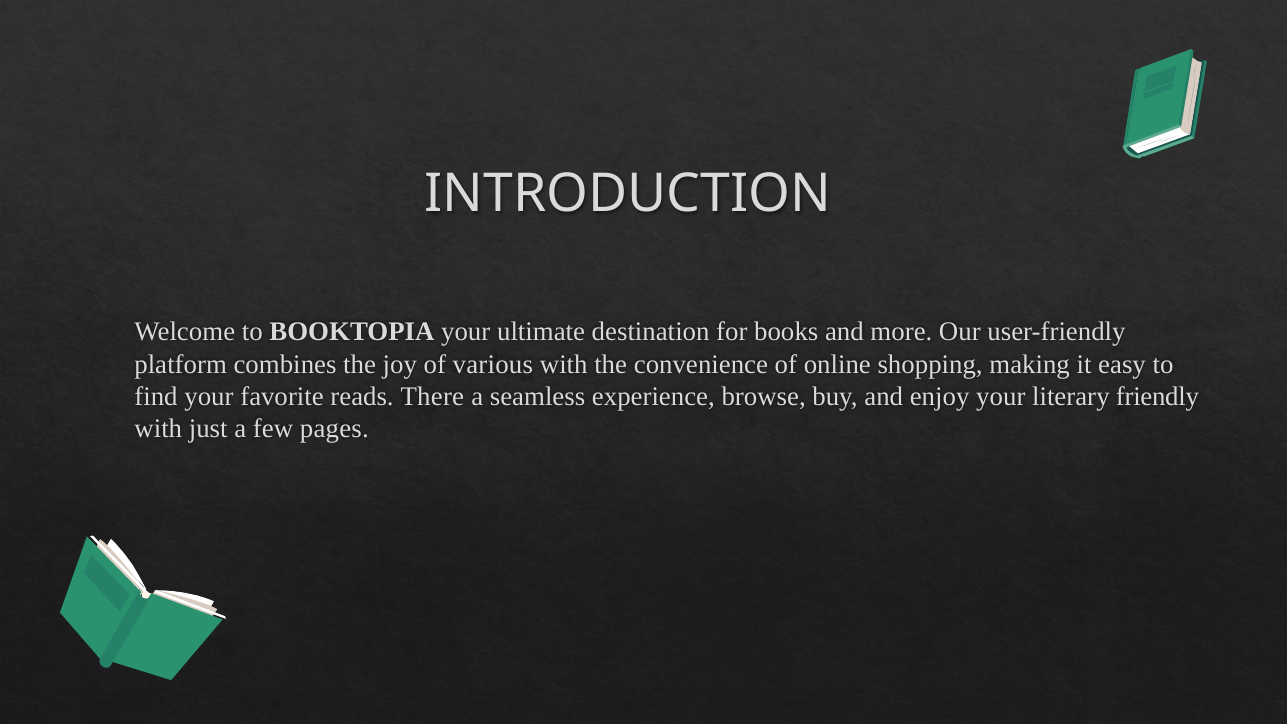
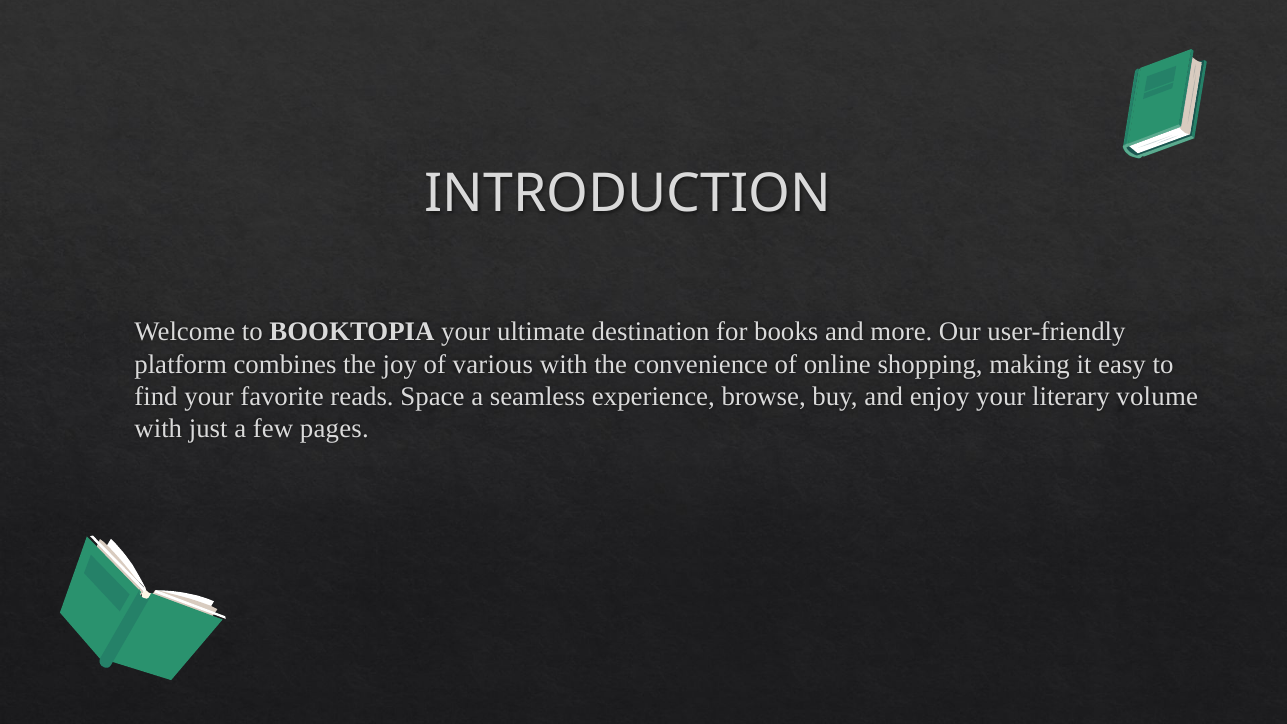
There: There -> Space (432, 396)
friendly: friendly -> volume (1157, 396)
